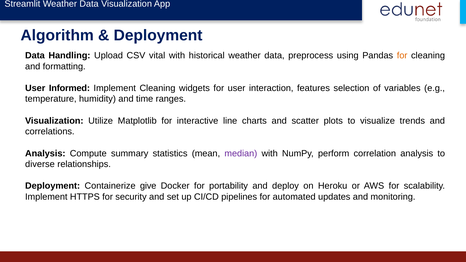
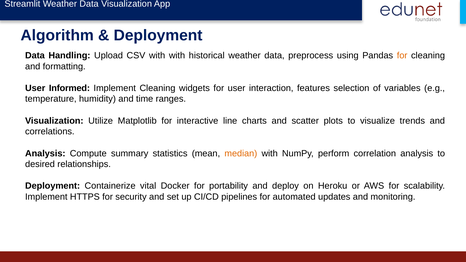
CSV vital: vital -> with (157, 56)
median colour: purple -> orange (241, 153)
diverse: diverse -> desired (40, 164)
give: give -> vital (148, 186)
